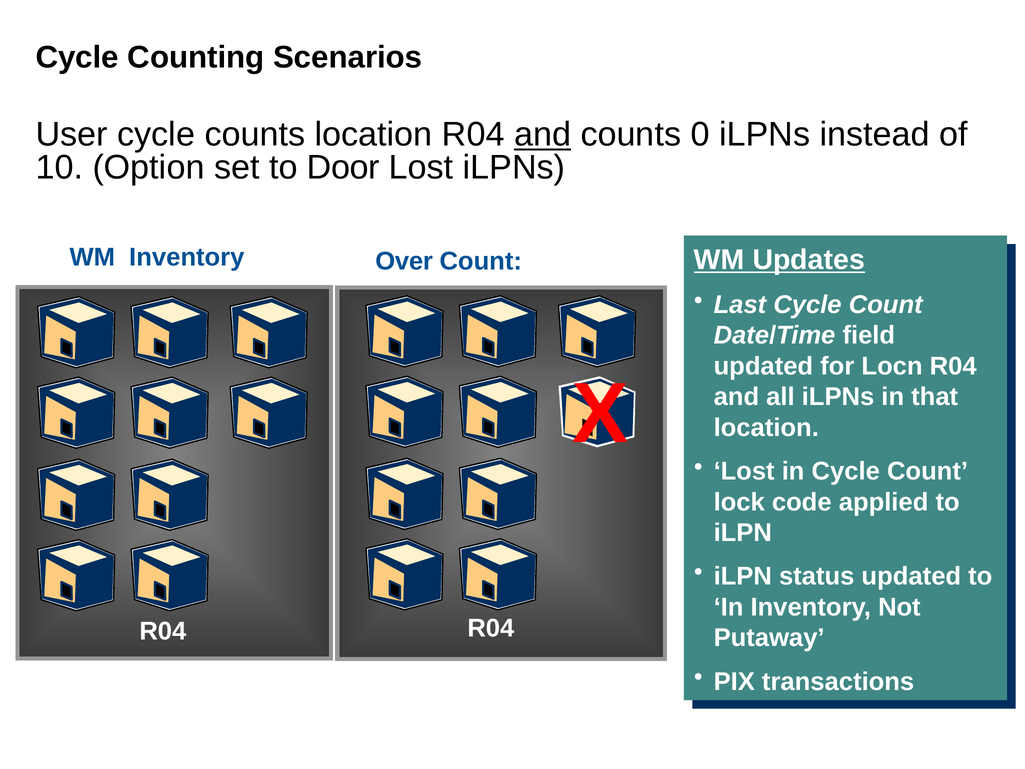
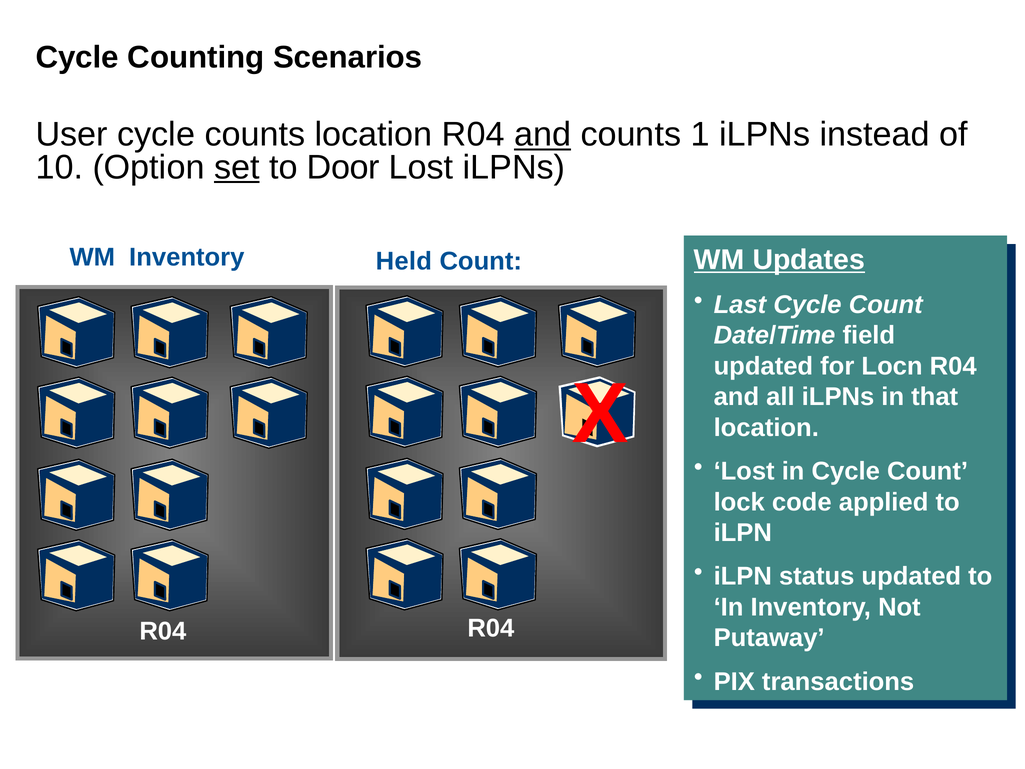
0: 0 -> 1 (700, 135)
set underline: none -> present (237, 167)
Over: Over -> Held (404, 261)
